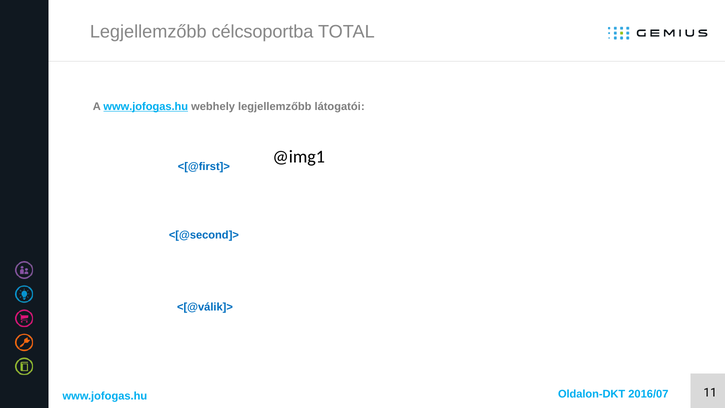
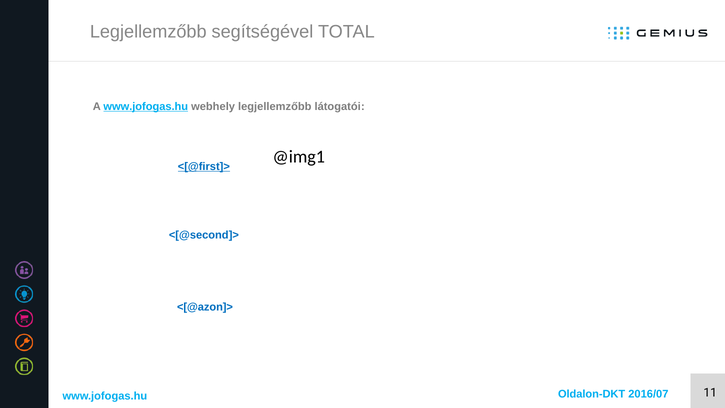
célcsoportba: célcsoportba -> segítségével (262, 32)
<[@first]> underline: none -> present (204, 166)
<[@válik]>: <[@válik]> -> <[@azon]> (205, 307)
